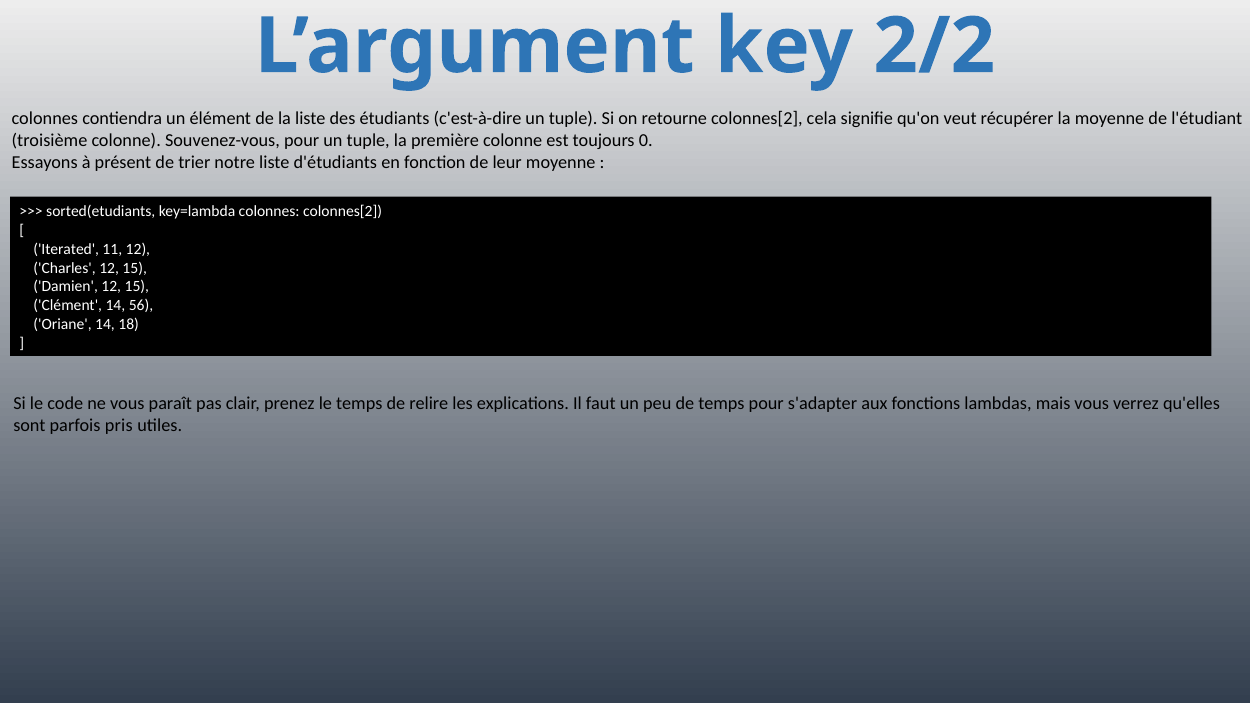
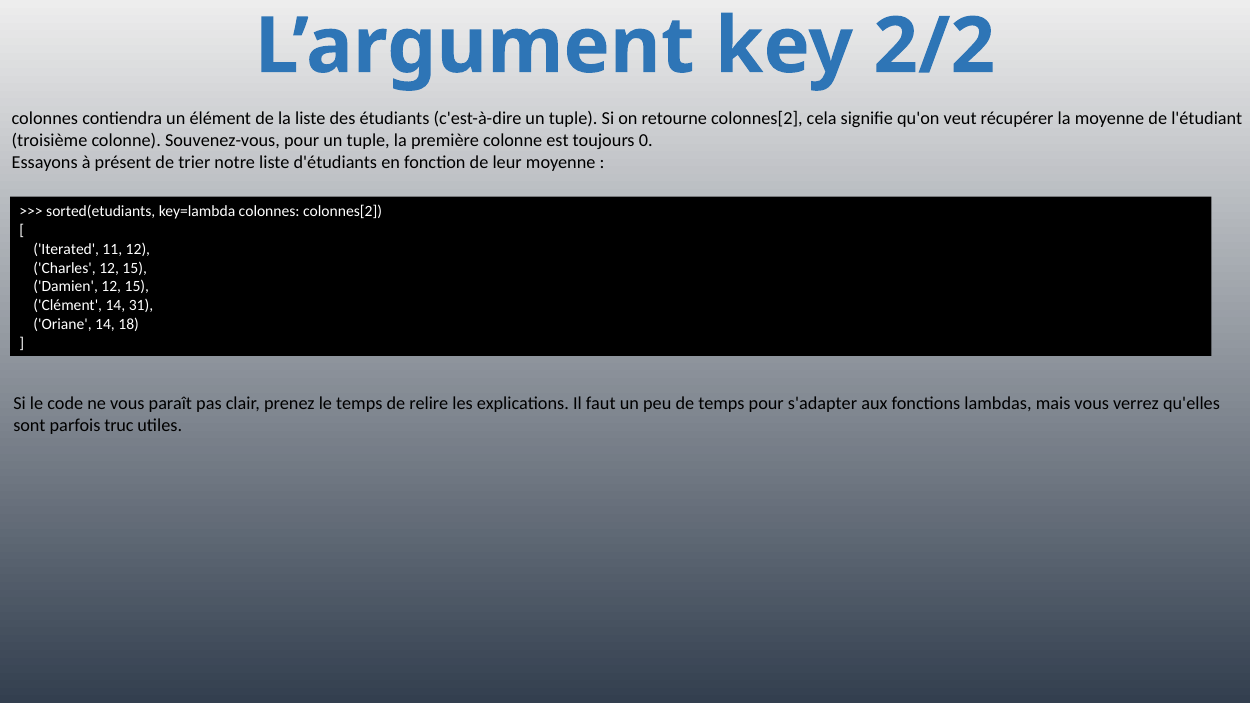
56: 56 -> 31 (141, 305)
pris: pris -> truc (119, 425)
